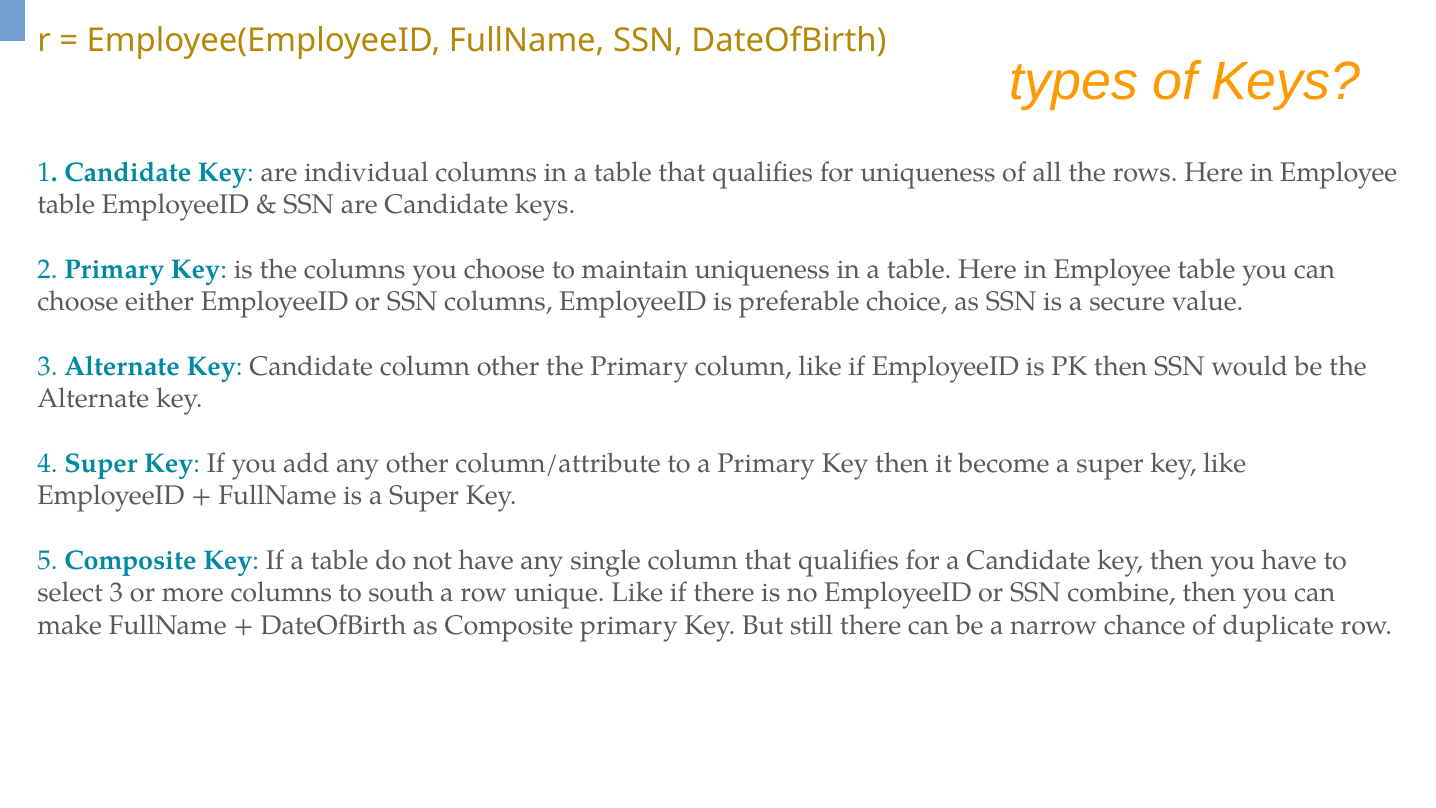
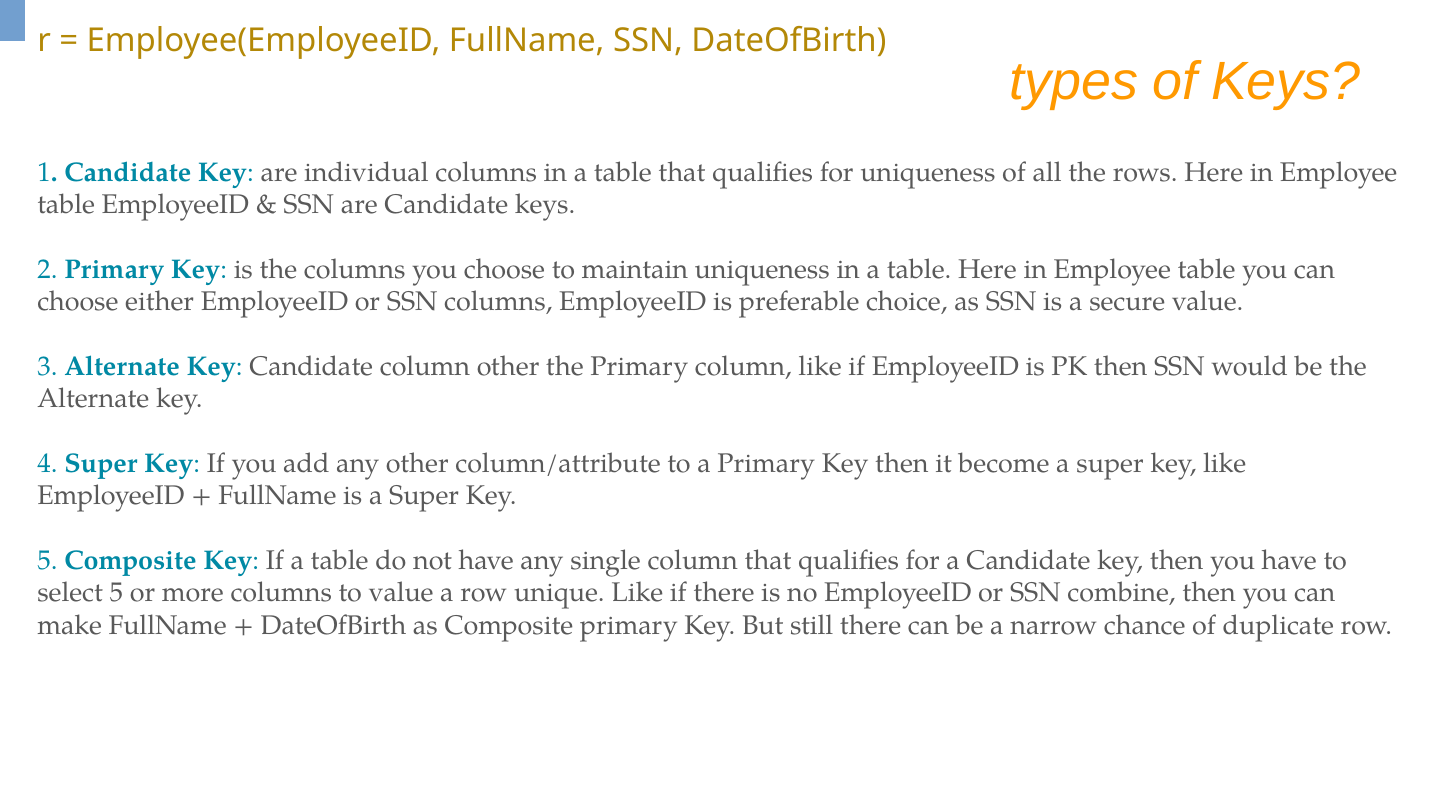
select 3: 3 -> 5 (116, 593)
to south: south -> value (401, 593)
